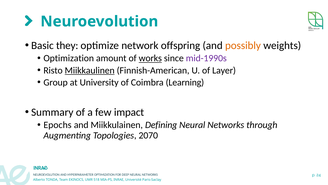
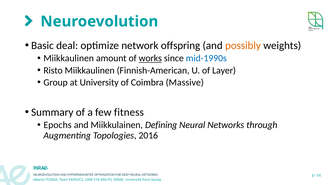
they: they -> deal (67, 45)
Optimization: Optimization -> Miikkaulinen (69, 58)
mid-1990s colour: purple -> blue (206, 58)
Miikkaulinen underline: present -> none (90, 70)
Learning: Learning -> Massive (185, 82)
impact: impact -> fitness (129, 112)
2070: 2070 -> 2016 (148, 135)
